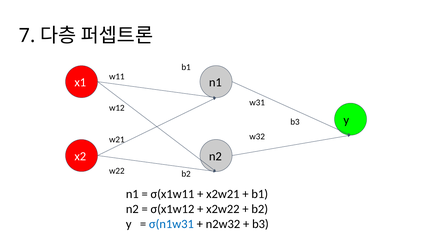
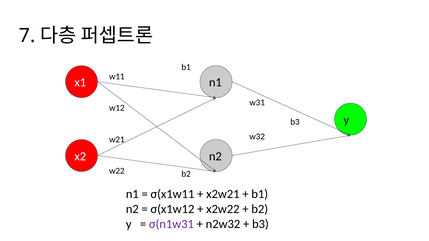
σ(n1w31 colour: blue -> purple (171, 224)
